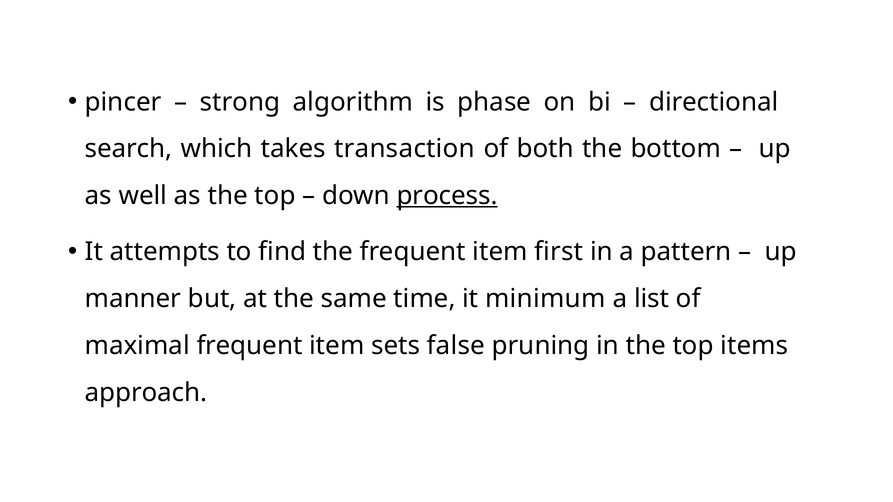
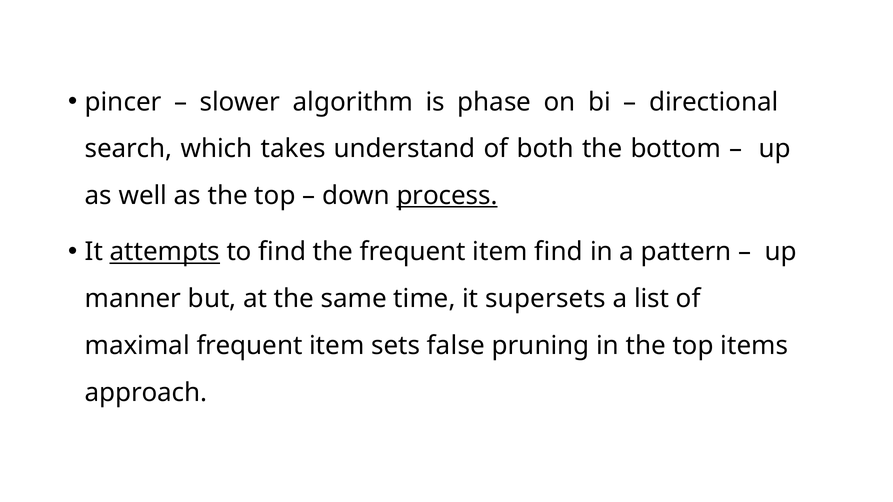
strong: strong -> slower (240, 102)
transaction: transaction -> understand (405, 149)
attempts underline: none -> present (165, 252)
item first: first -> find (559, 252)
minimum: minimum -> supersets (545, 299)
